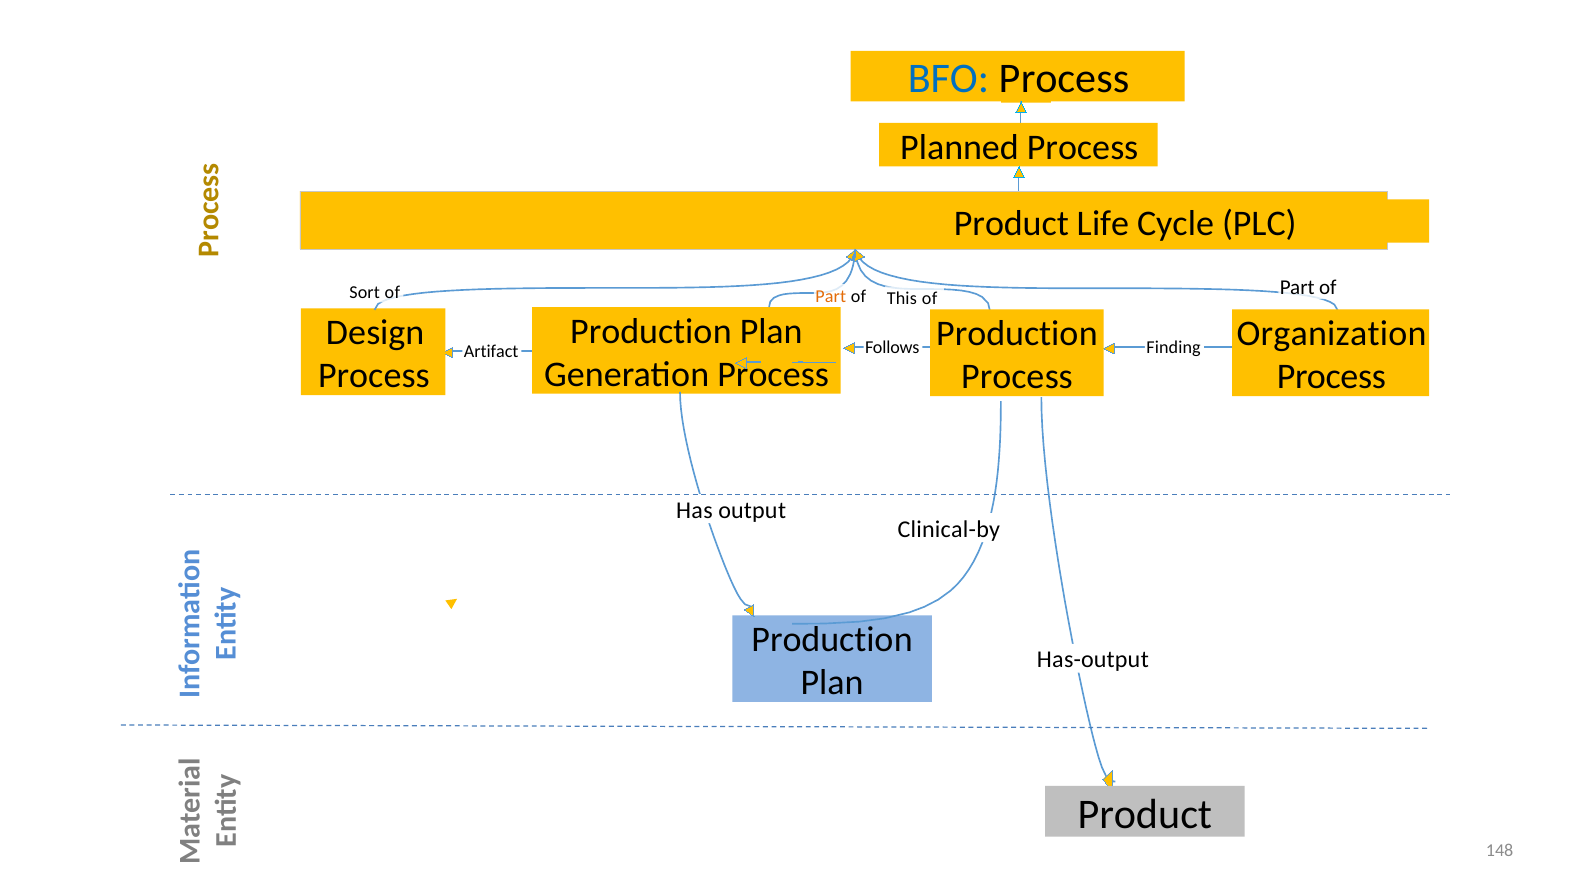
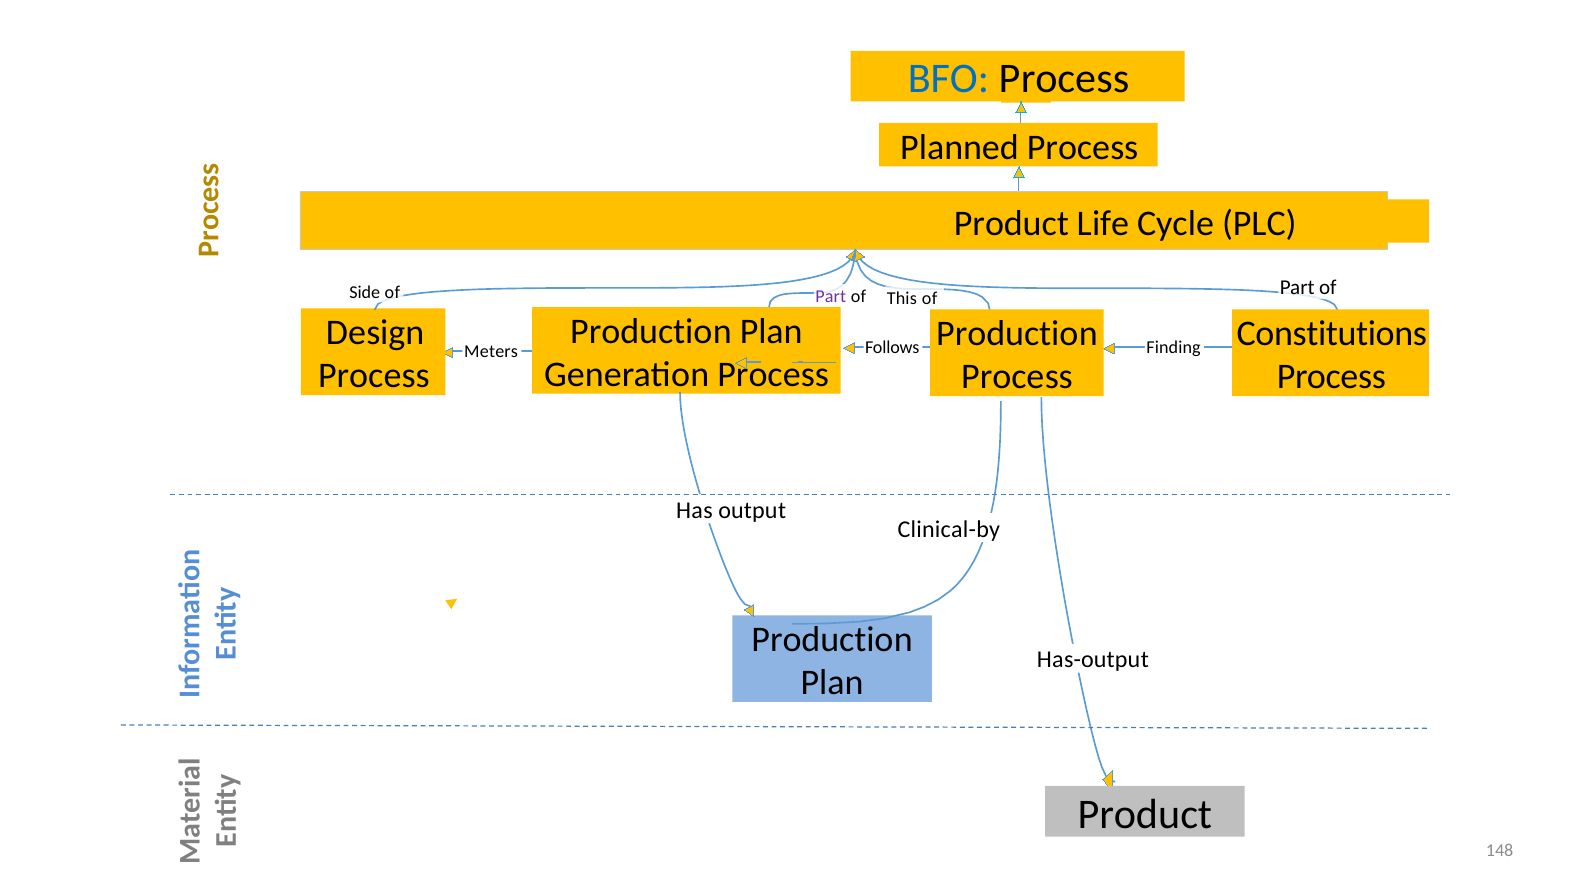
Sort: Sort -> Side (365, 293)
Part colour: orange -> purple (831, 296)
Organization: Organization -> Constitutions (1332, 334)
Artifact: Artifact -> Meters (491, 352)
